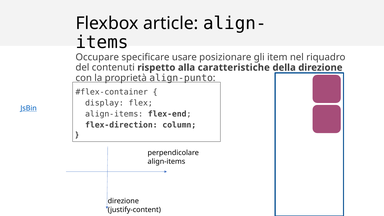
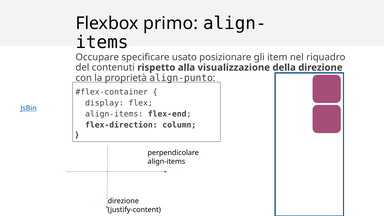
article: article -> primo (171, 23)
usare: usare -> usato (184, 57)
caratteristiche: caratteristiche -> visualizzazione (234, 68)
